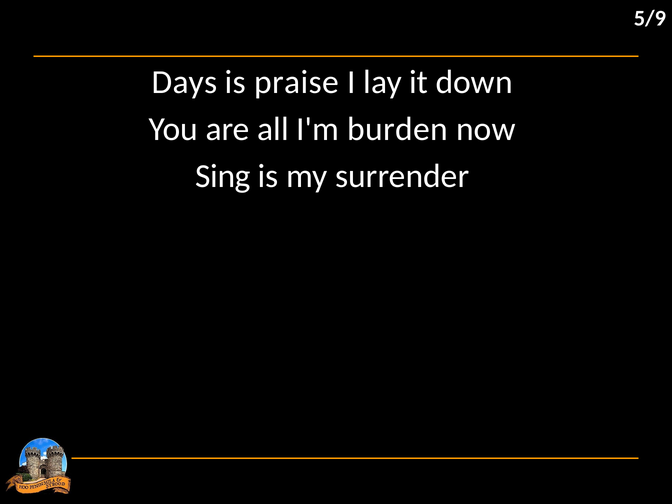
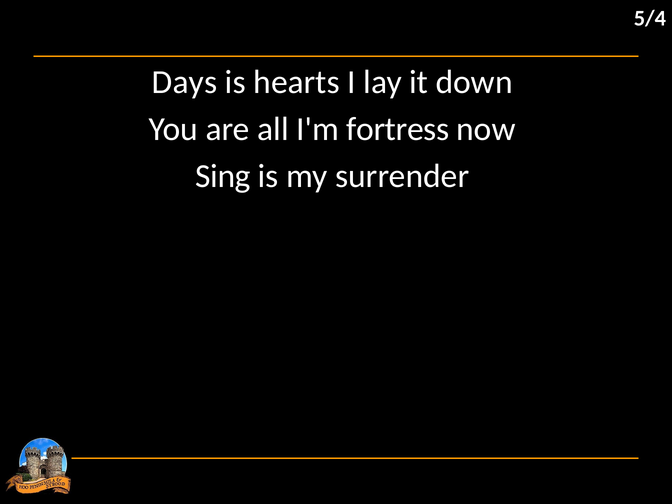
5/9: 5/9 -> 5/4 (650, 18)
praise: praise -> hearts (297, 82)
burden: burden -> fortress (398, 129)
